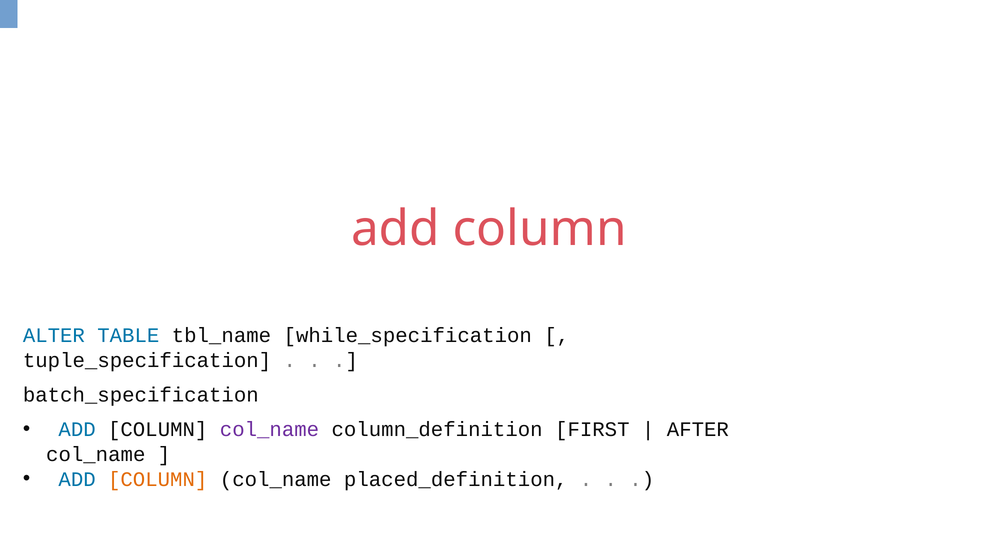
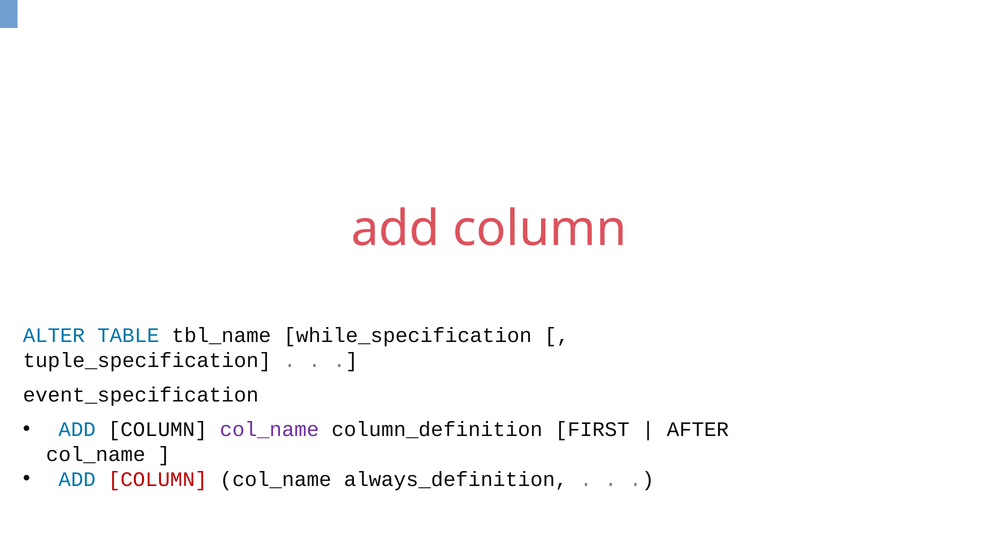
batch_specification: batch_specification -> event_specification (141, 395)
COLUMN colour: orange -> red (158, 479)
placed_definition: placed_definition -> always_definition (456, 479)
